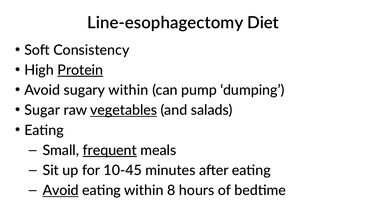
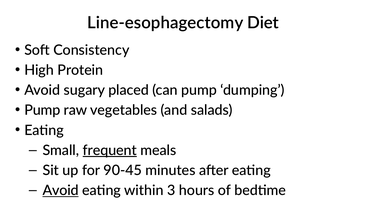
Protein underline: present -> none (80, 70)
sugary within: within -> placed (129, 90)
Sugar: Sugar -> Pump (42, 110)
vegetables underline: present -> none (124, 110)
10-45: 10-45 -> 90-45 (123, 170)
8: 8 -> 3 (171, 190)
